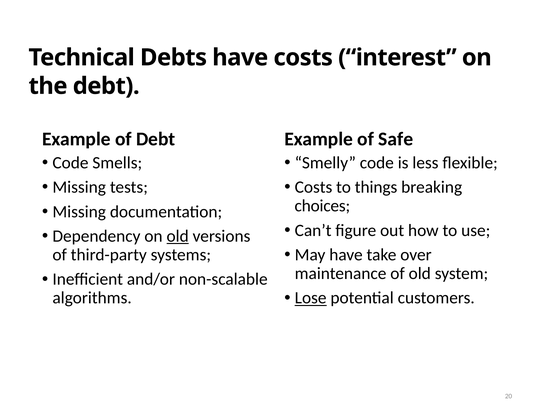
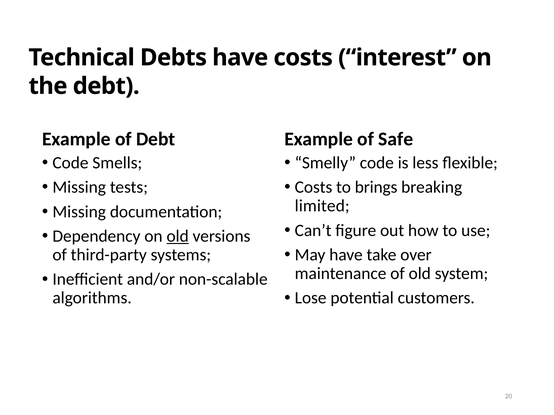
things: things -> brings (376, 187)
choices: choices -> limited (322, 206)
Lose underline: present -> none (311, 298)
